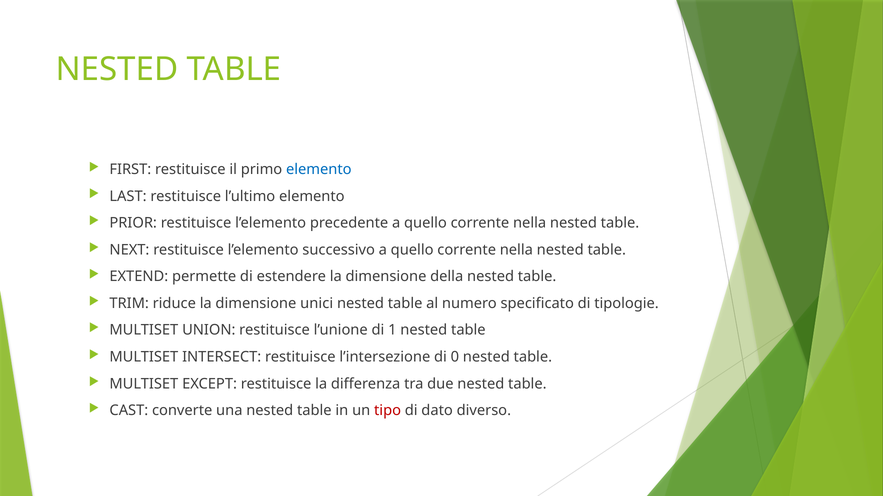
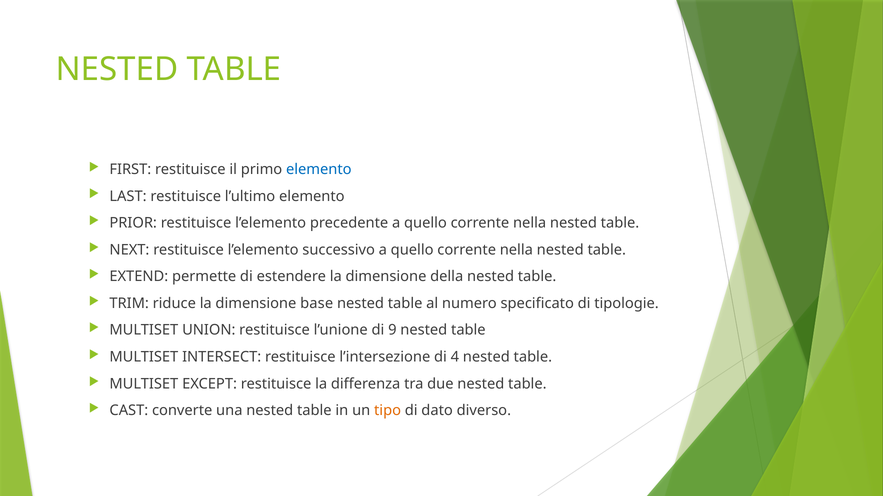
unici: unici -> base (317, 304)
1: 1 -> 9 (392, 331)
0: 0 -> 4 (455, 357)
tipo colour: red -> orange (388, 411)
